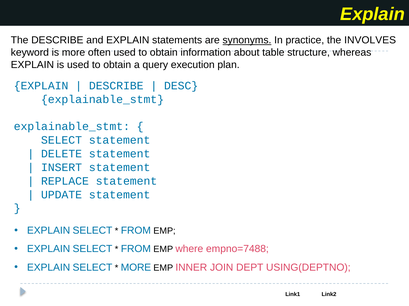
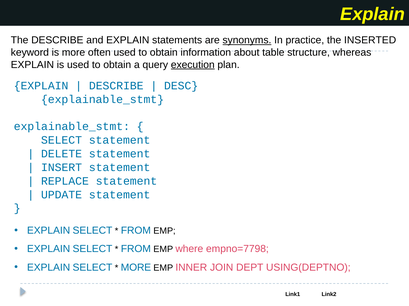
INVOLVES: INVOLVES -> INSERTED (370, 40)
execution underline: none -> present (193, 65)
empno=7488: empno=7488 -> empno=7798 (237, 250)
